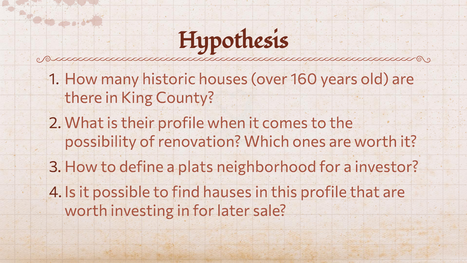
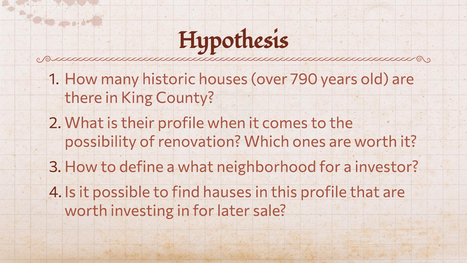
160: 160 -> 790 (304, 79)
plats: plats -> what (196, 167)
